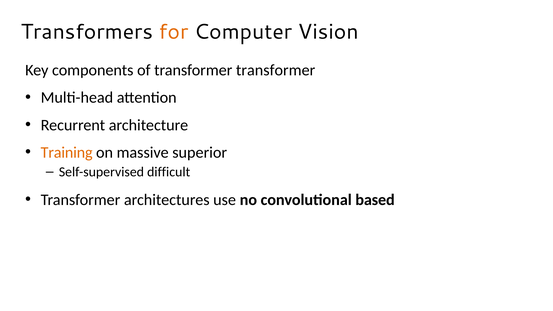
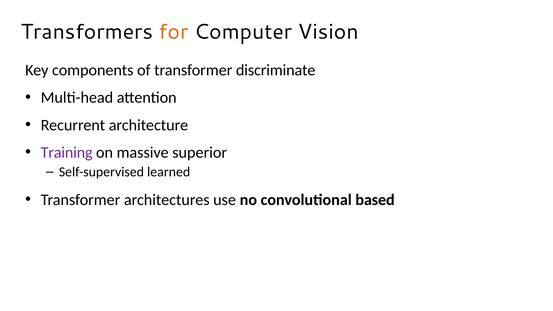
transformer transformer: transformer -> discriminate (276, 70)
Training colour: orange -> purple (67, 152)
difficult: difficult -> learned (169, 172)
